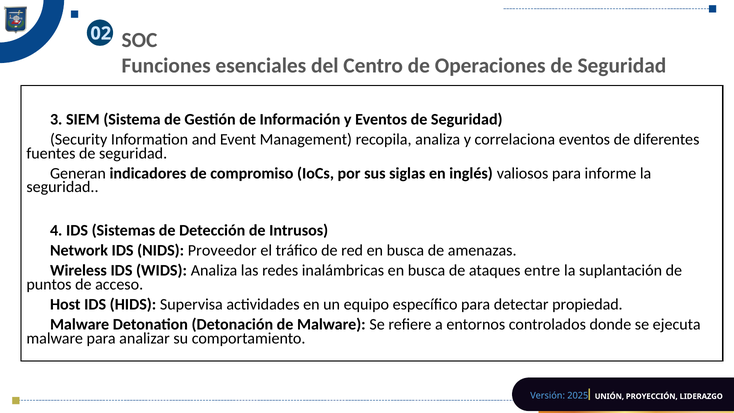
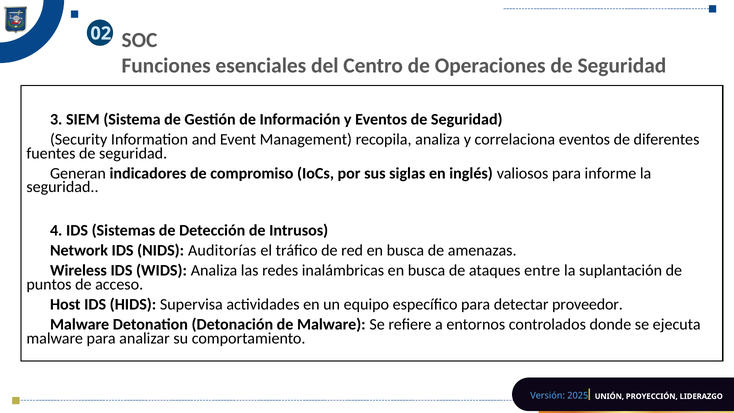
Proveedor: Proveedor -> Auditorías (222, 251)
propiedad: propiedad -> proveedor (587, 304)
